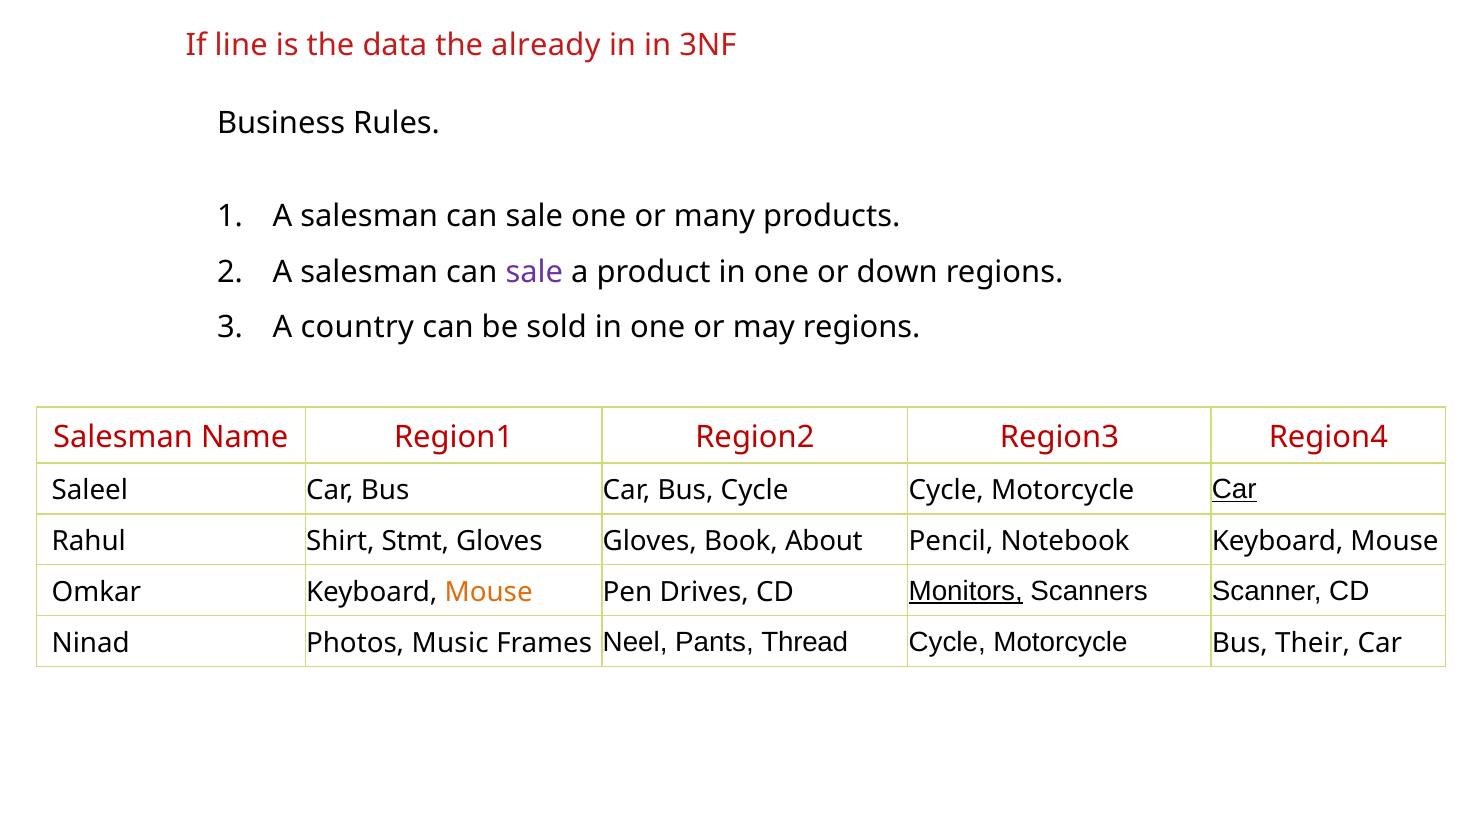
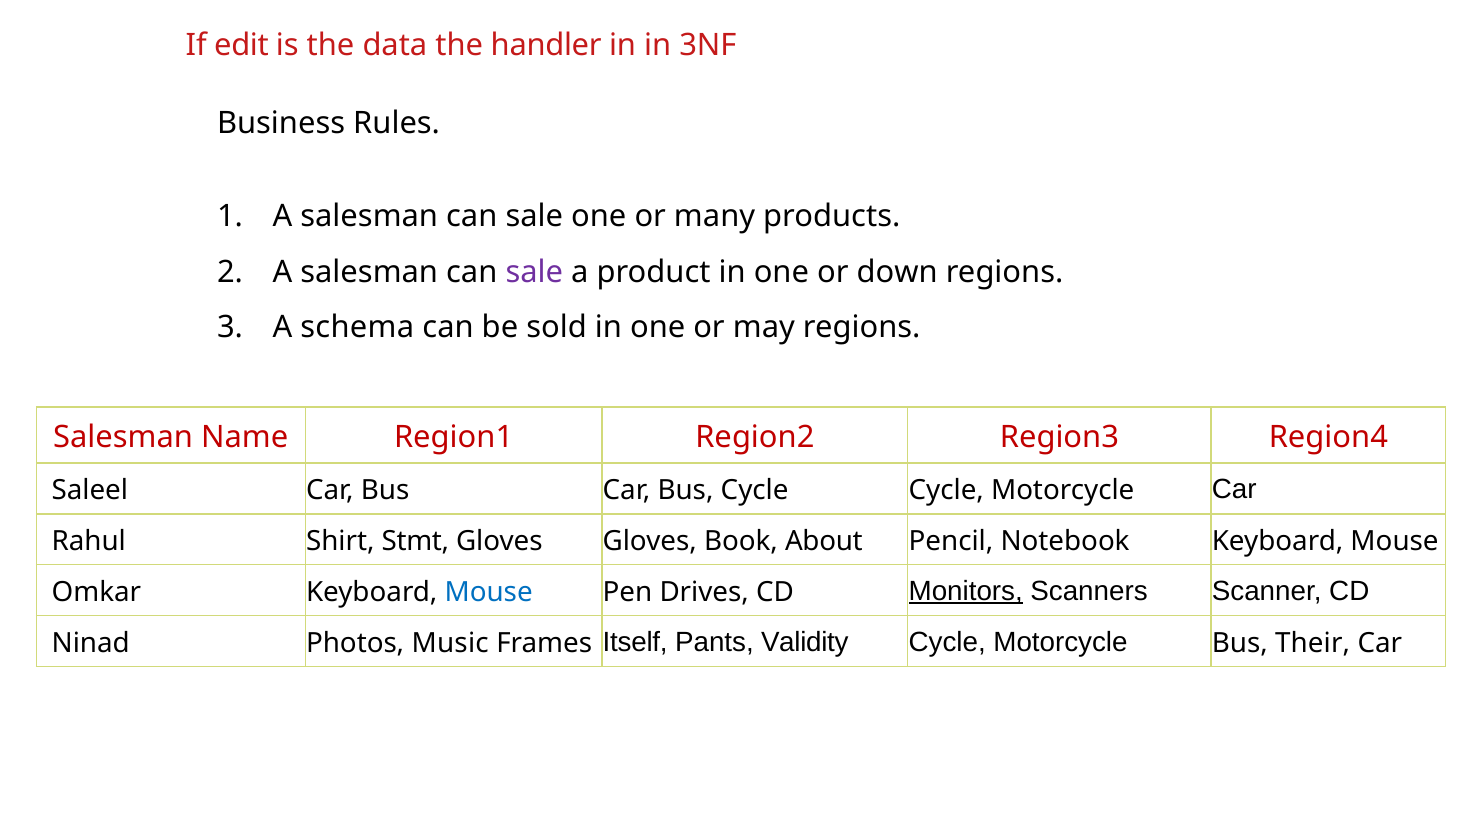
line: line -> edit (241, 46)
already: already -> handler (546, 46)
country: country -> schema (357, 327)
Car underline: present -> none (1234, 489)
Mouse colour: orange -> blue (489, 592)
Neel: Neel -> Itself (635, 642)
Thread: Thread -> Validity (805, 642)
